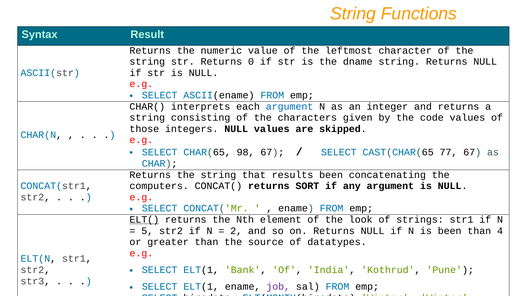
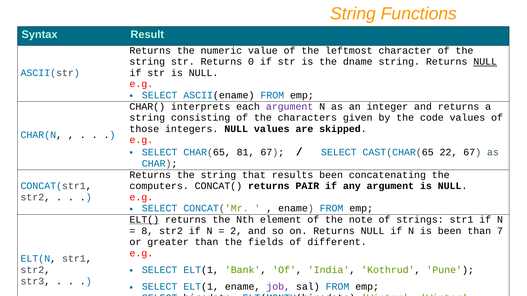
NULL underline: none -> present (485, 62)
argument colour: blue -> purple (290, 107)
98: 98 -> 81 (246, 152)
77: 77 -> 22 (449, 152)
SORT: SORT -> PAIR (307, 186)
look: look -> note (361, 220)
5: 5 -> 8 (147, 231)
4: 4 -> 7 (500, 231)
source: source -> fields (266, 242)
datatypes: datatypes -> different (337, 242)
